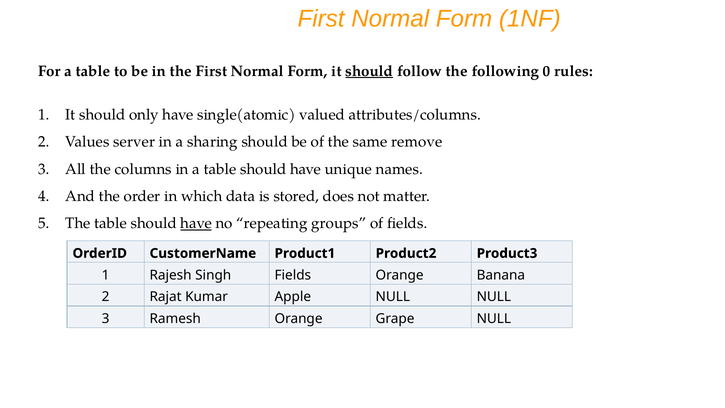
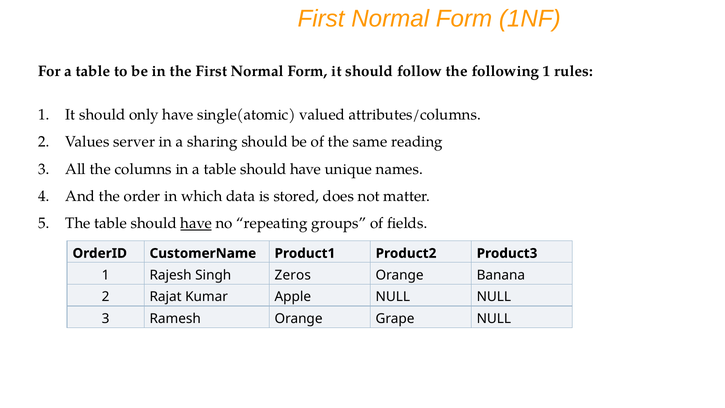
should underline: present -> none (369, 71)
following 0: 0 -> 1 (547, 71)
remove: remove -> reading (417, 142)
Singh Fields: Fields -> Zeros (293, 275)
